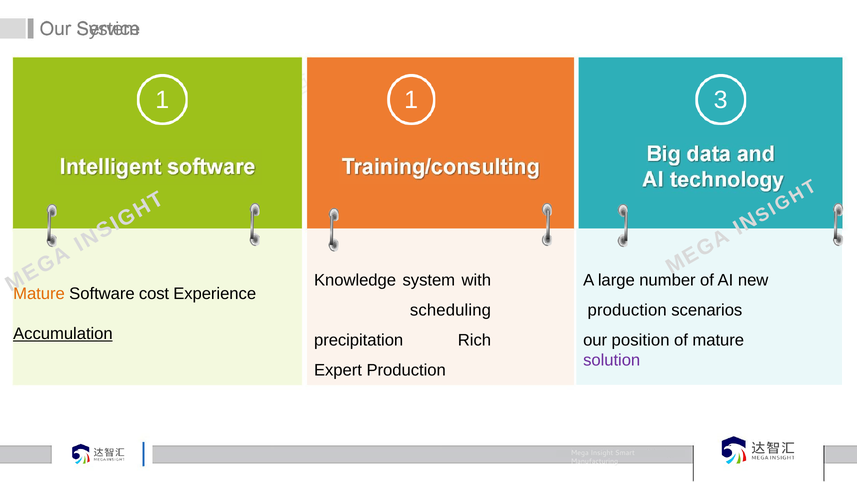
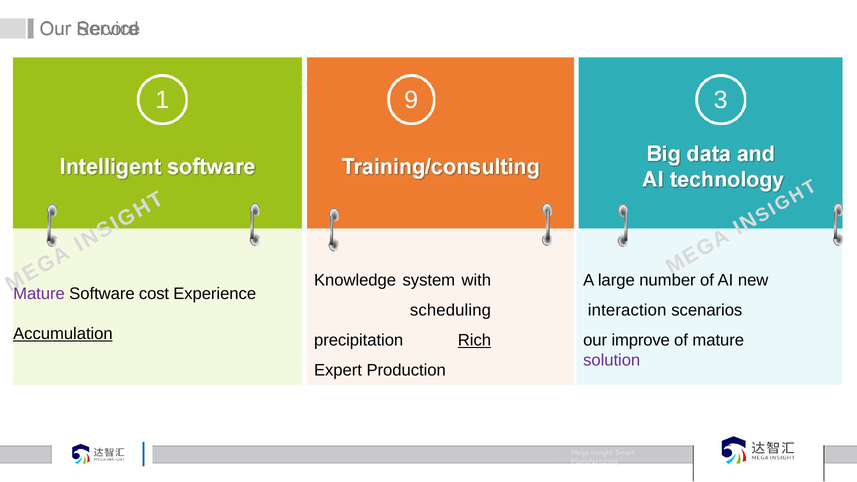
Our System: System -> Record (108, 29)
1 1: 1 -> 9 (411, 100)
Mature colour: orange -> purple (39, 294)
production: production -> interaction (627, 310)
Rich underline: none -> present (474, 340)
position: position -> improve (641, 340)
